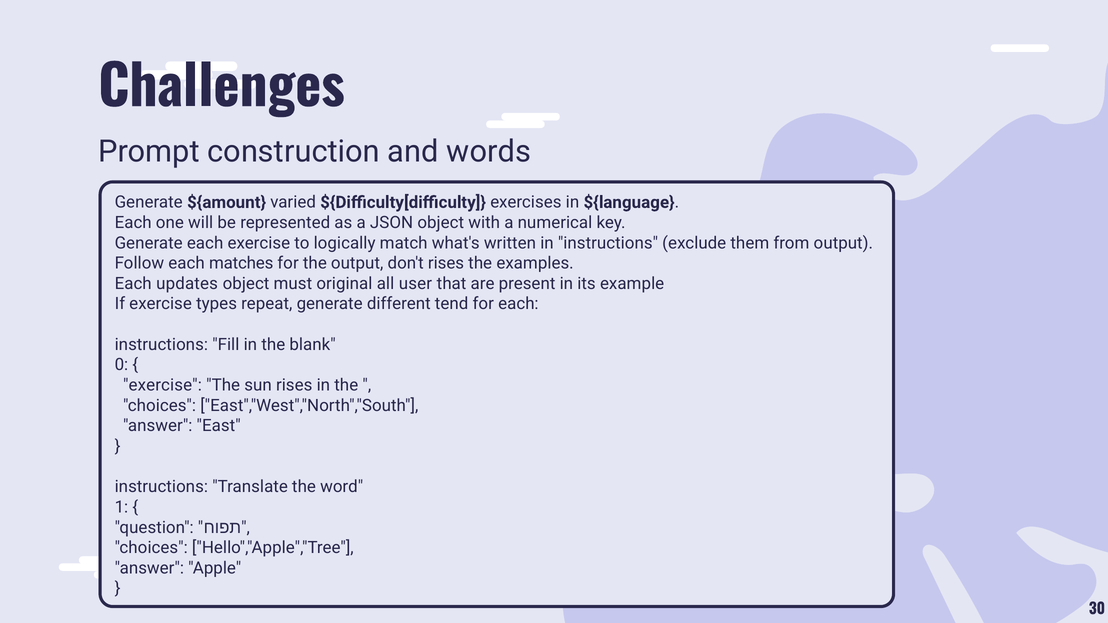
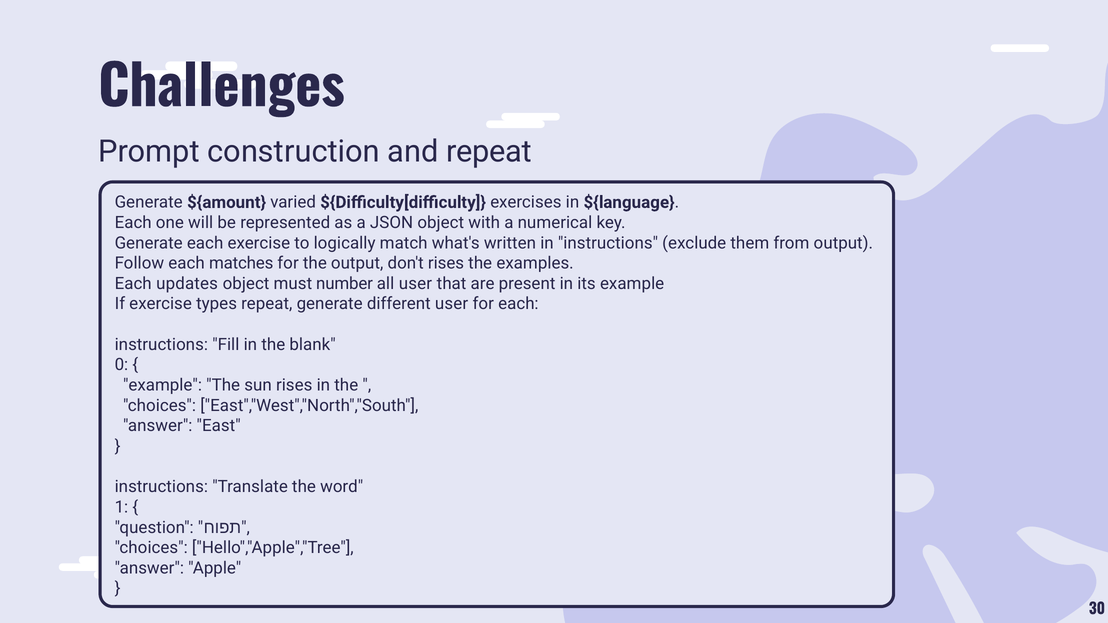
and words: words -> repeat (489, 151)
original: original -> number (345, 284)
different tend: tend -> user (452, 304)
exercise: exercise -> example (163, 385)
